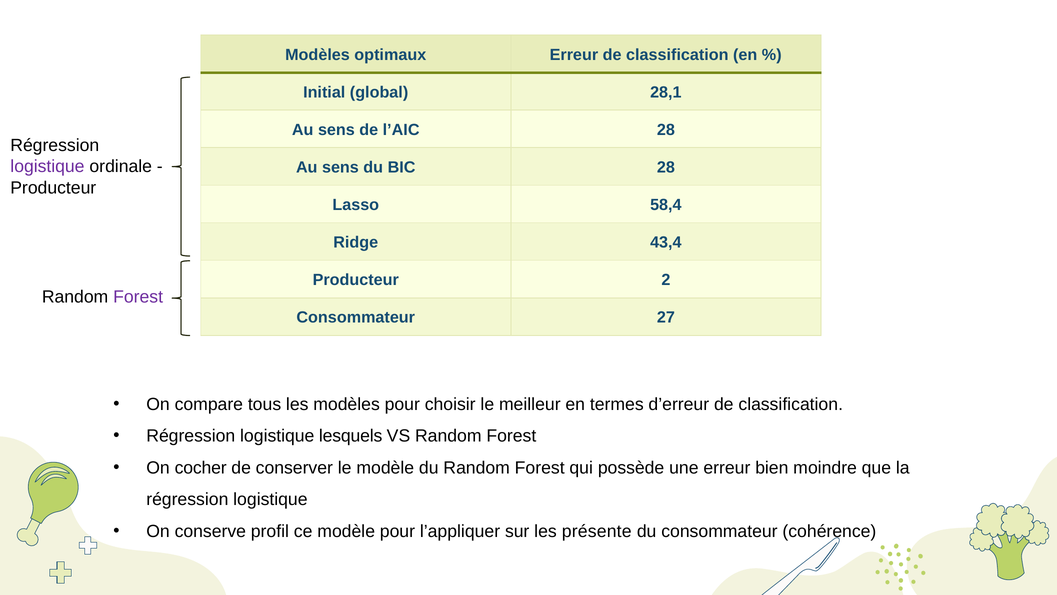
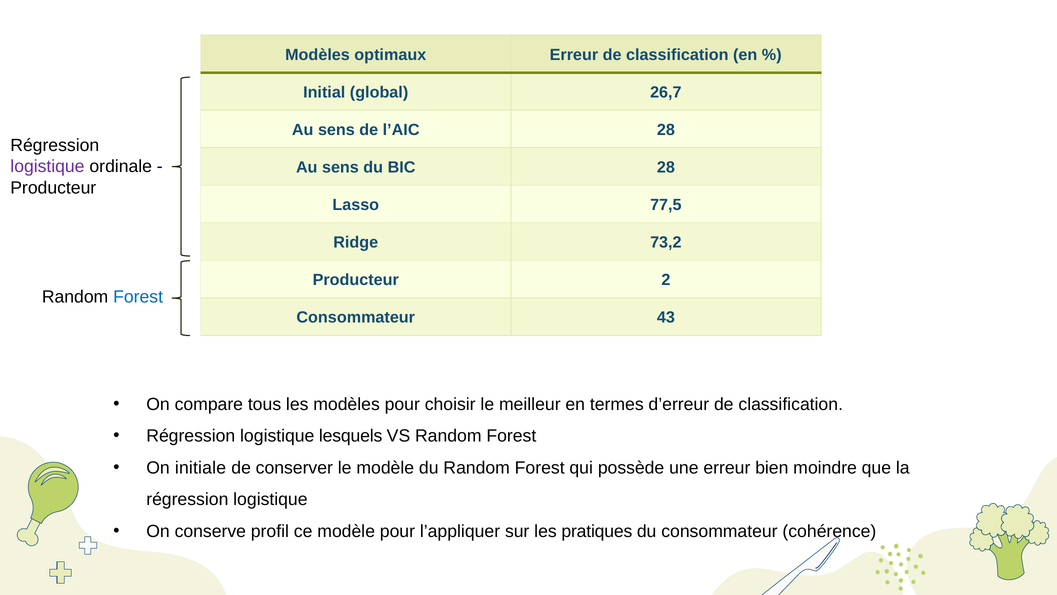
28,1: 28,1 -> 26,7 (666, 92)
58,4: 58,4 -> 77,5 (666, 205)
43,4: 43,4 -> 73,2 (666, 242)
Forest colour: purple -> blue (138, 297)
27: 27 -> 43 (666, 317)
cocher: cocher -> initiale (200, 467)
présente: présente -> pratiques (597, 531)
